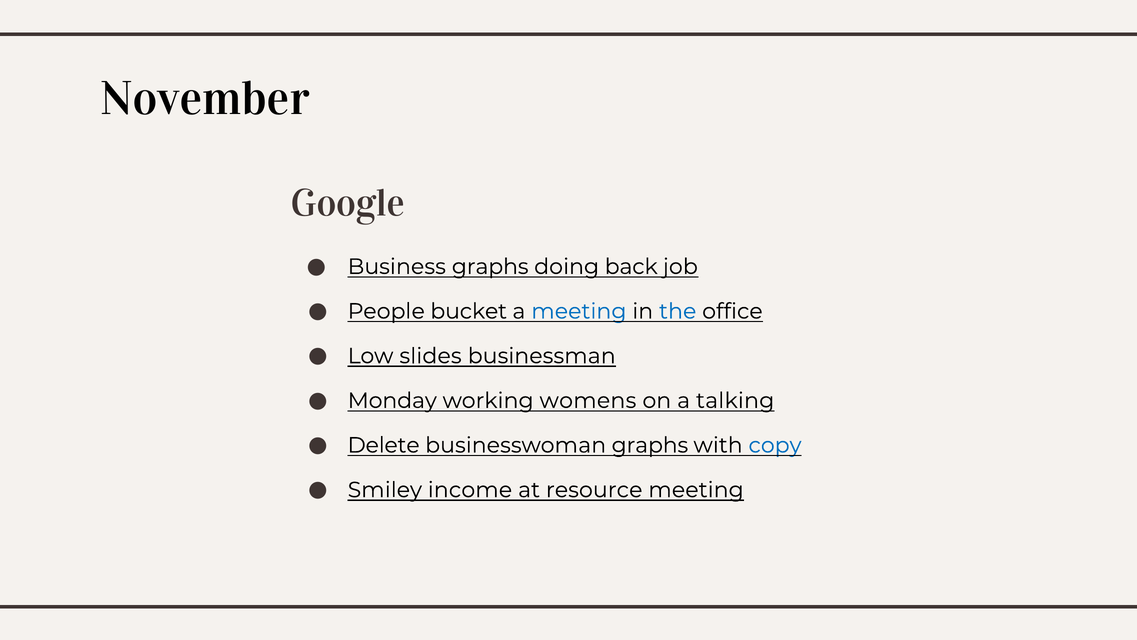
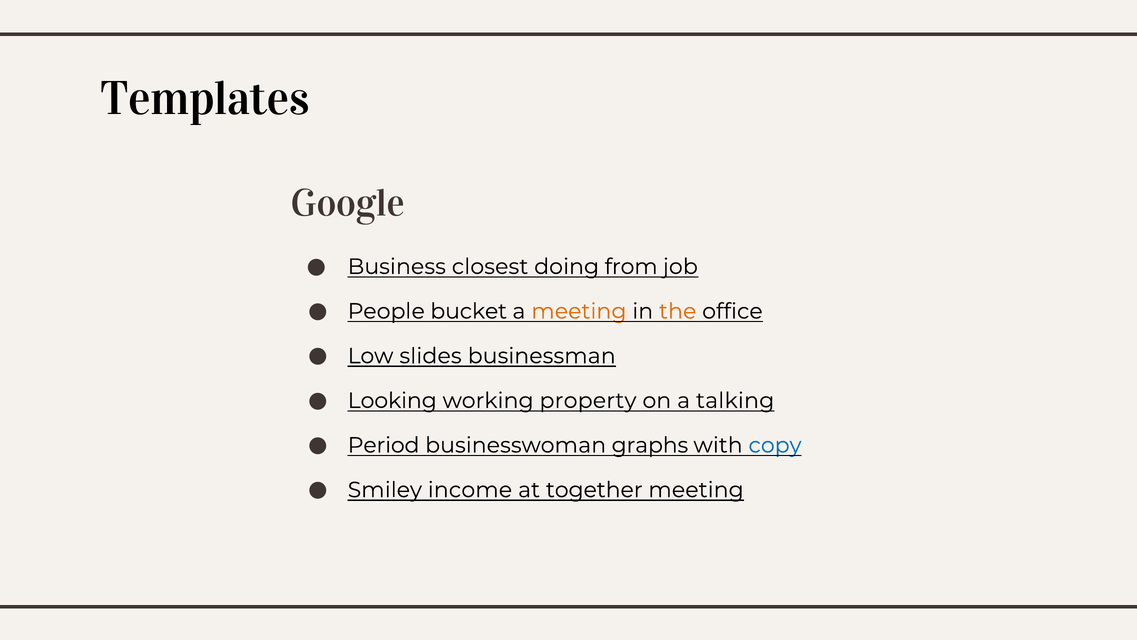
November: November -> Templates (205, 98)
Business graphs: graphs -> closest (490, 266)
back: back -> from (631, 266)
meeting colour: blue -> orange (579, 311)
the colour: blue -> orange (678, 311)
Monday: Monday -> Looking (392, 400)
womens: womens -> property (588, 400)
Delete: Delete -> Period (384, 445)
resource: resource -> together (594, 490)
